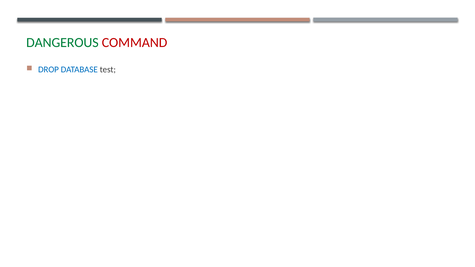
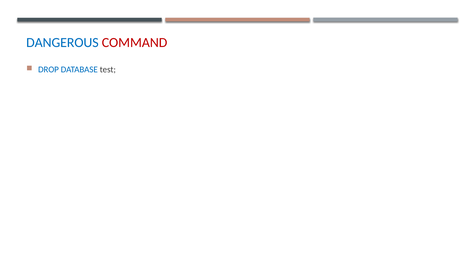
DANGEROUS colour: green -> blue (62, 43)
